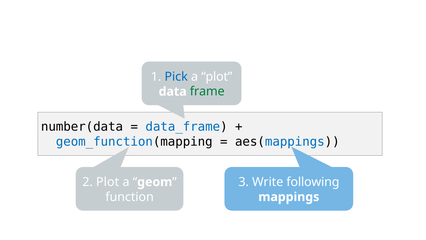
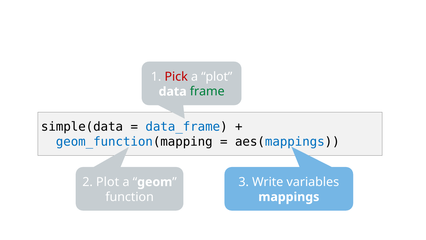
Pick colour: blue -> red (176, 76)
number(data: number(data -> simple(data (82, 126)
following: following -> variables (313, 182)
